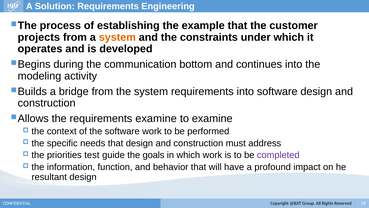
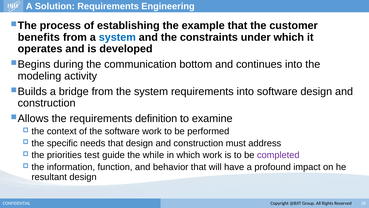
projects: projects -> benefits (39, 37)
system colour: orange -> blue (117, 37)
requirements examine: examine -> definition (156, 118)
goals: goals -> while (153, 155)
